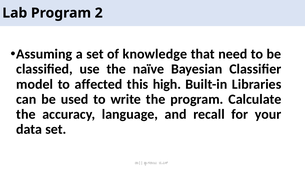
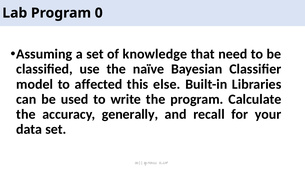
2: 2 -> 0 (99, 13)
high: high -> else (167, 84)
language: language -> generally (130, 115)
